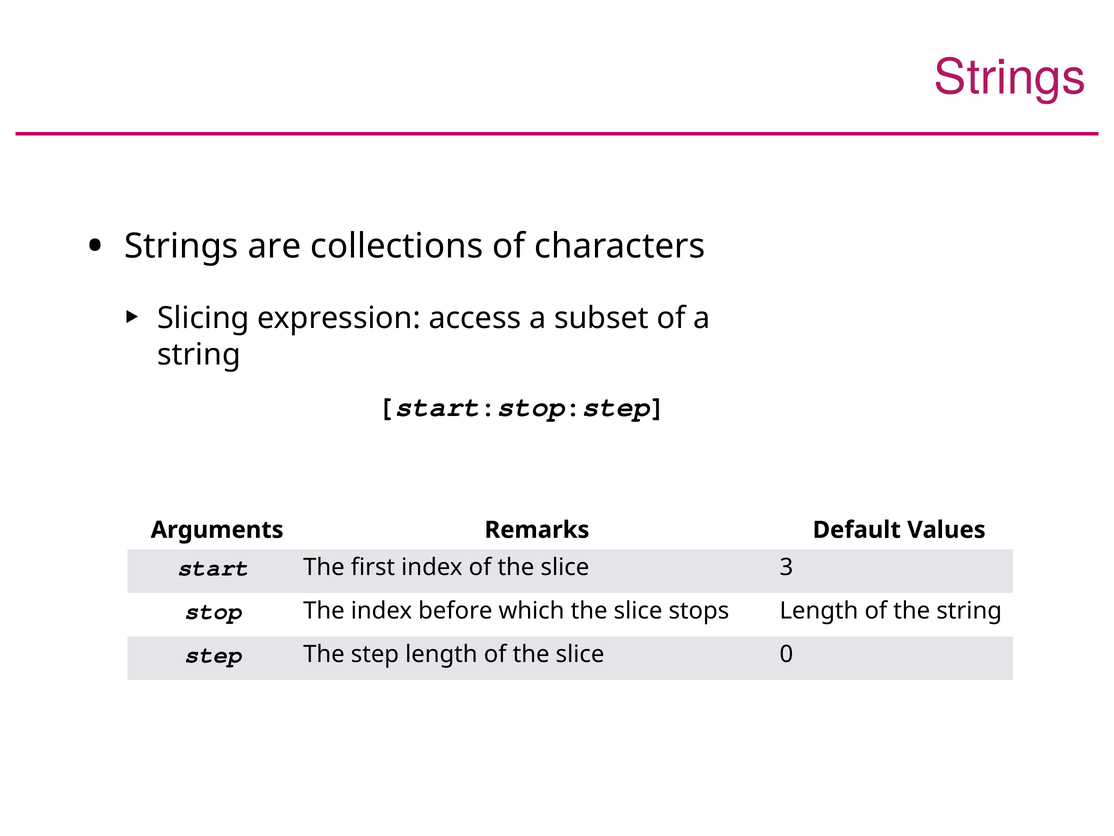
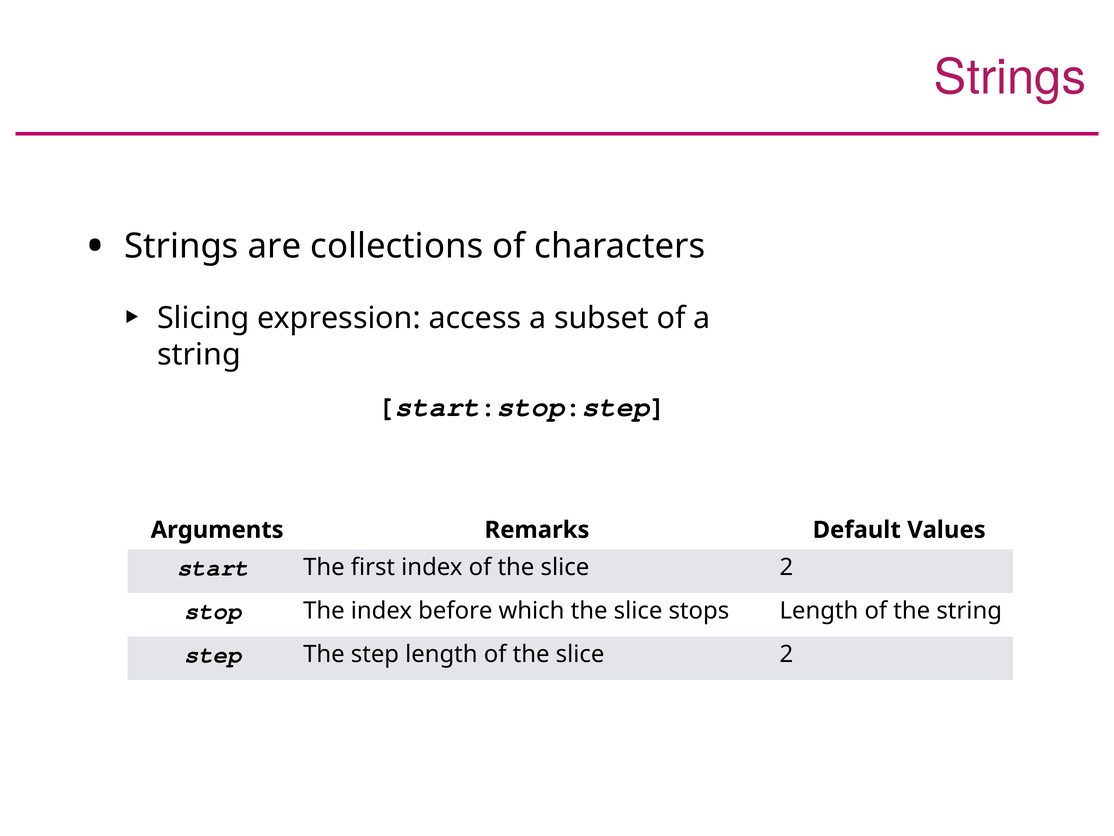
3: 3 -> 2 (786, 567)
0: 0 -> 2 (786, 654)
